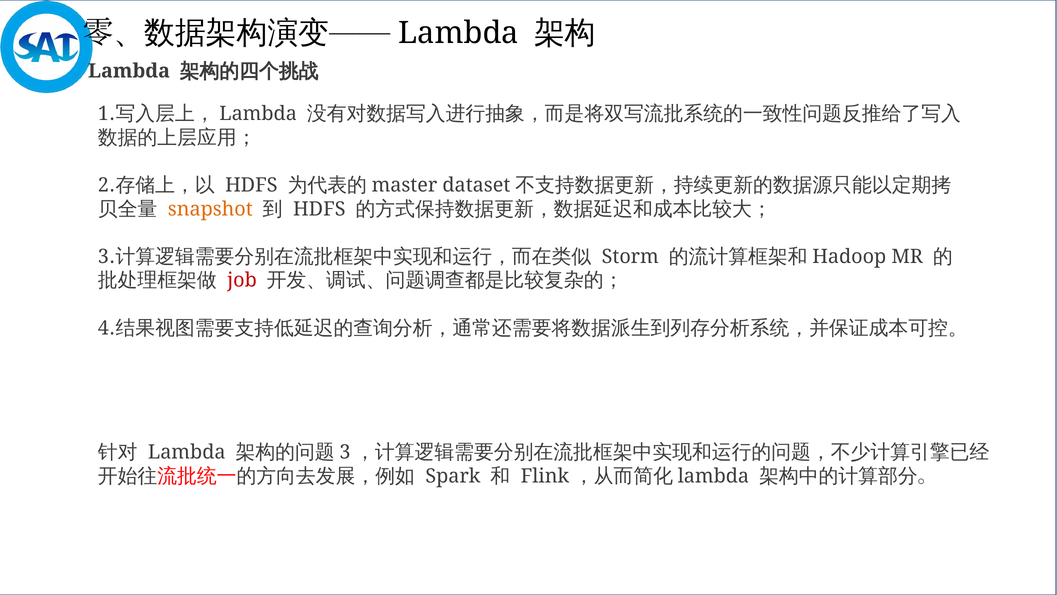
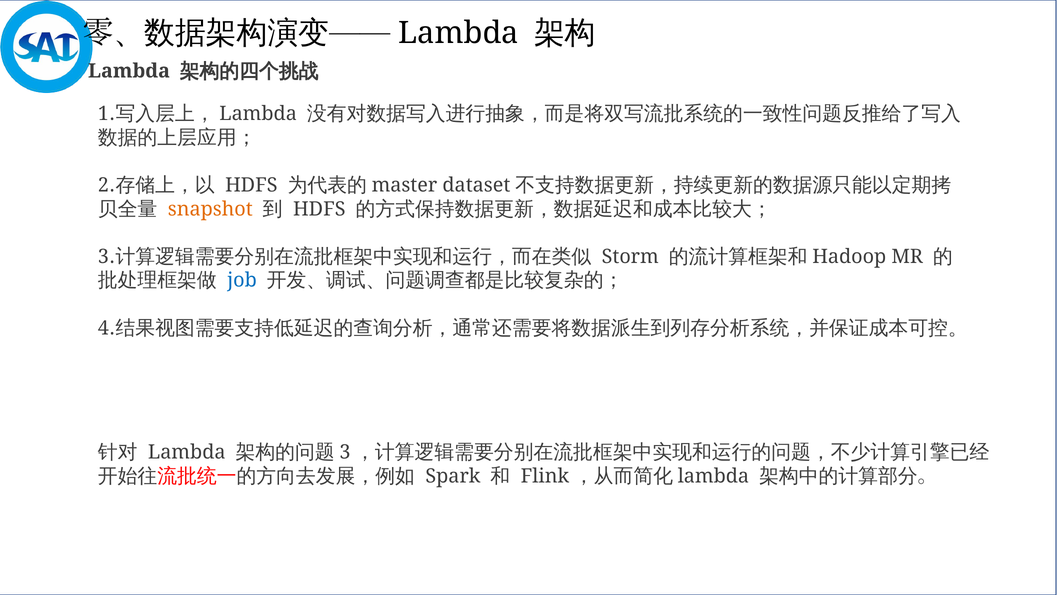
job colour: red -> blue (242, 280)
